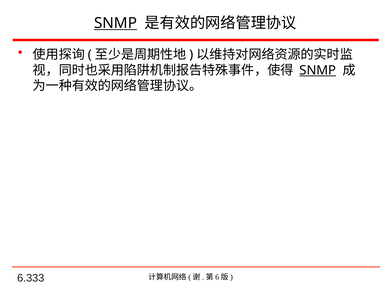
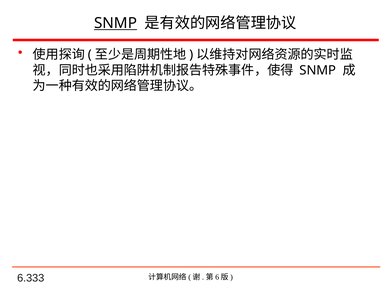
SNMP underline: present -> none (318, 70)
